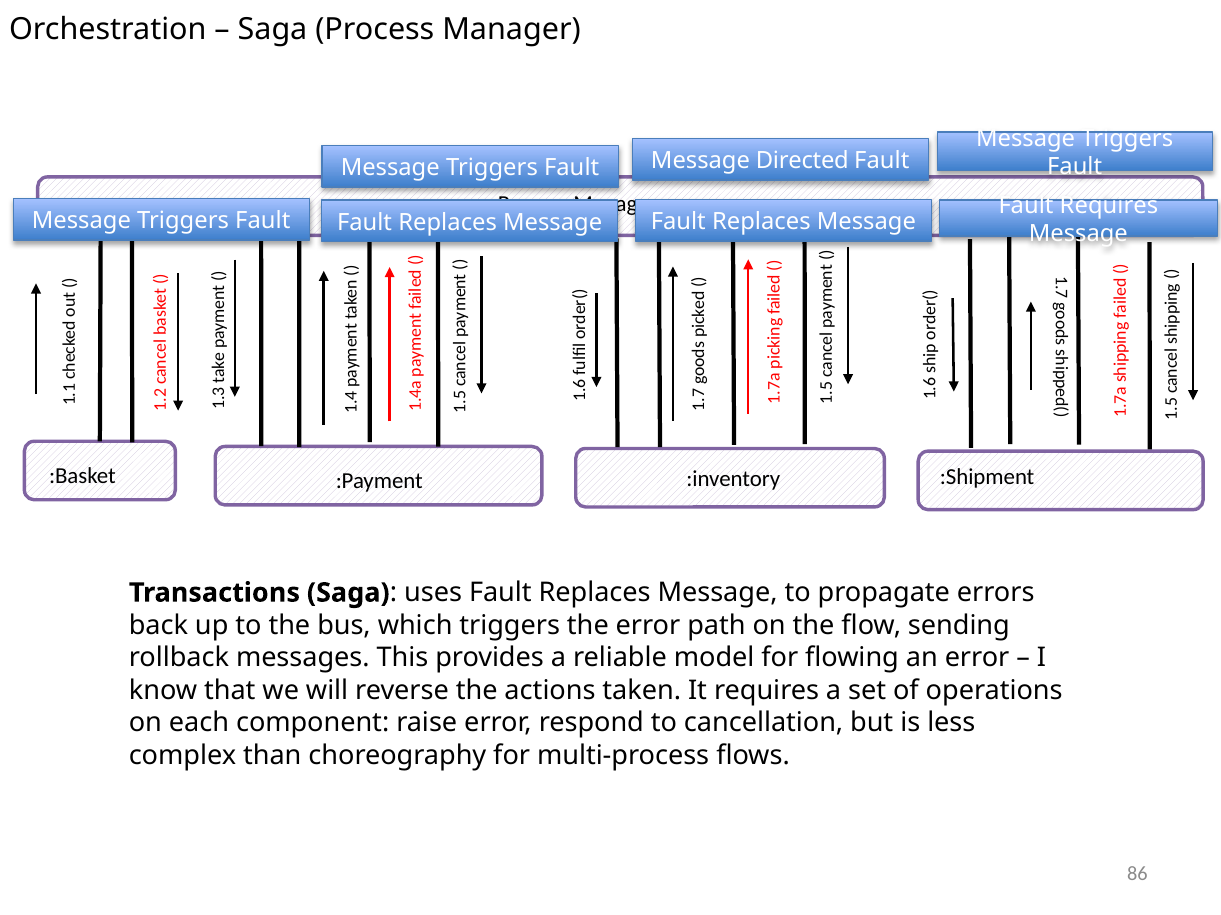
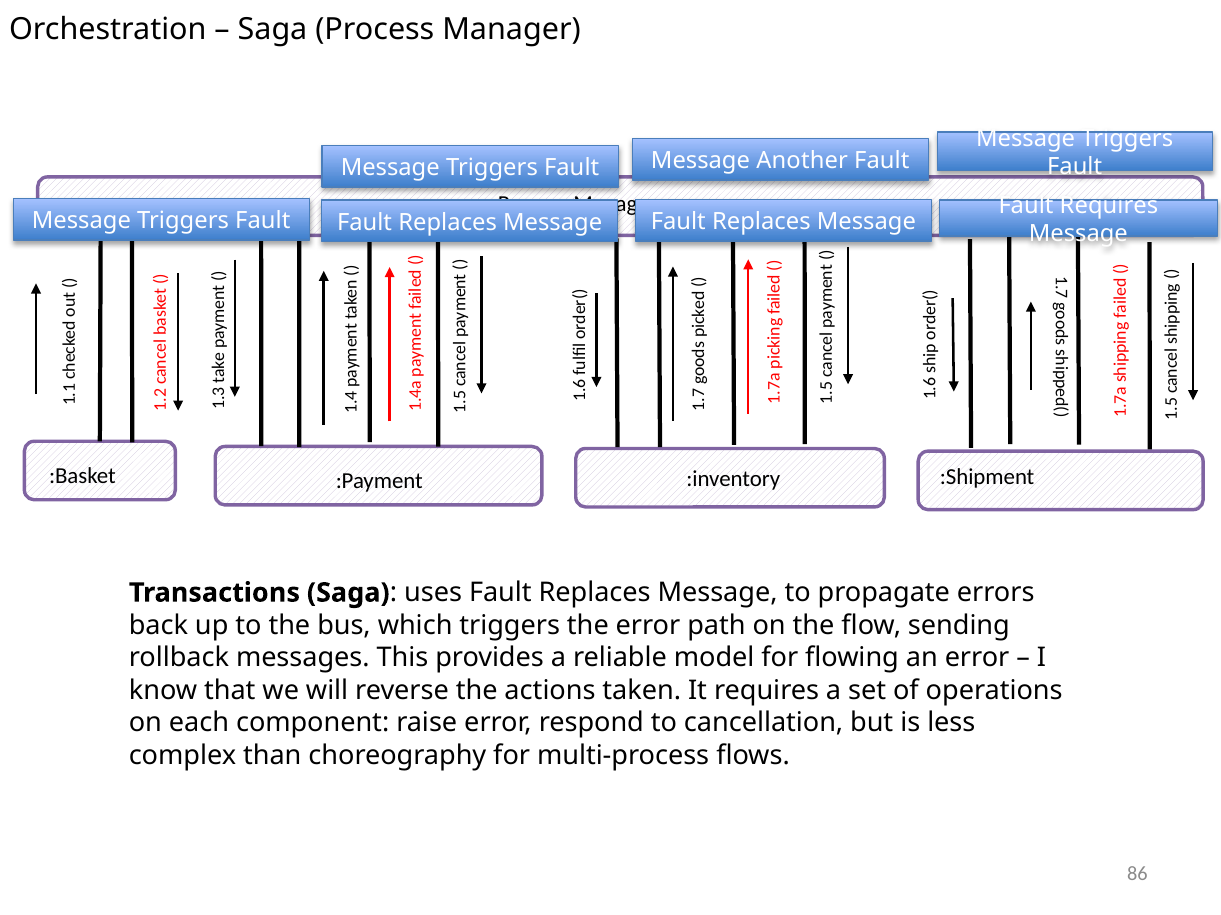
Directed: Directed -> Another (802, 161)
